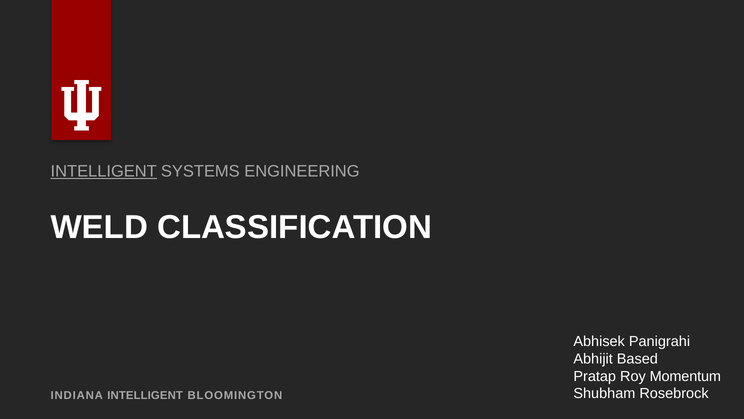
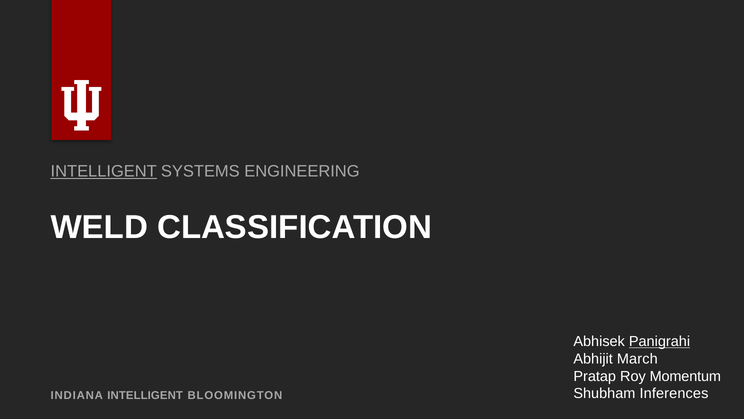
Panigrahi underline: none -> present (660, 341)
Based: Based -> March (637, 358)
Rosebrock: Rosebrock -> Inferences (674, 393)
